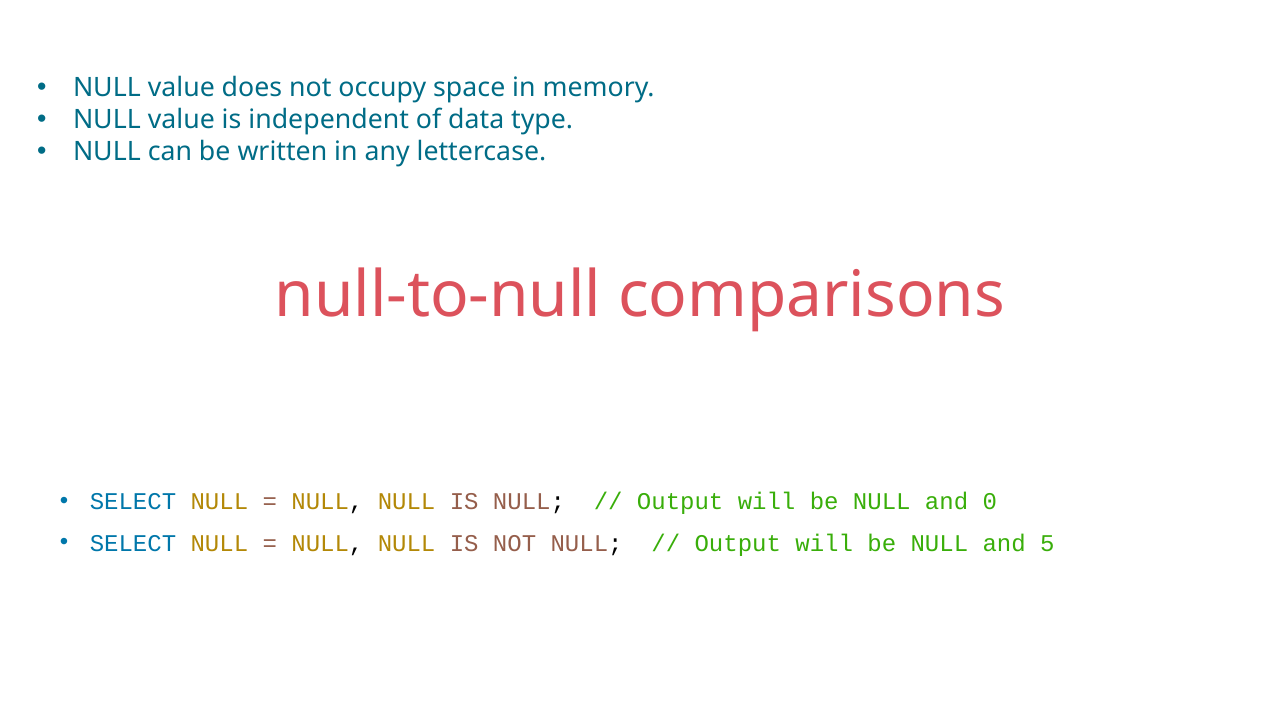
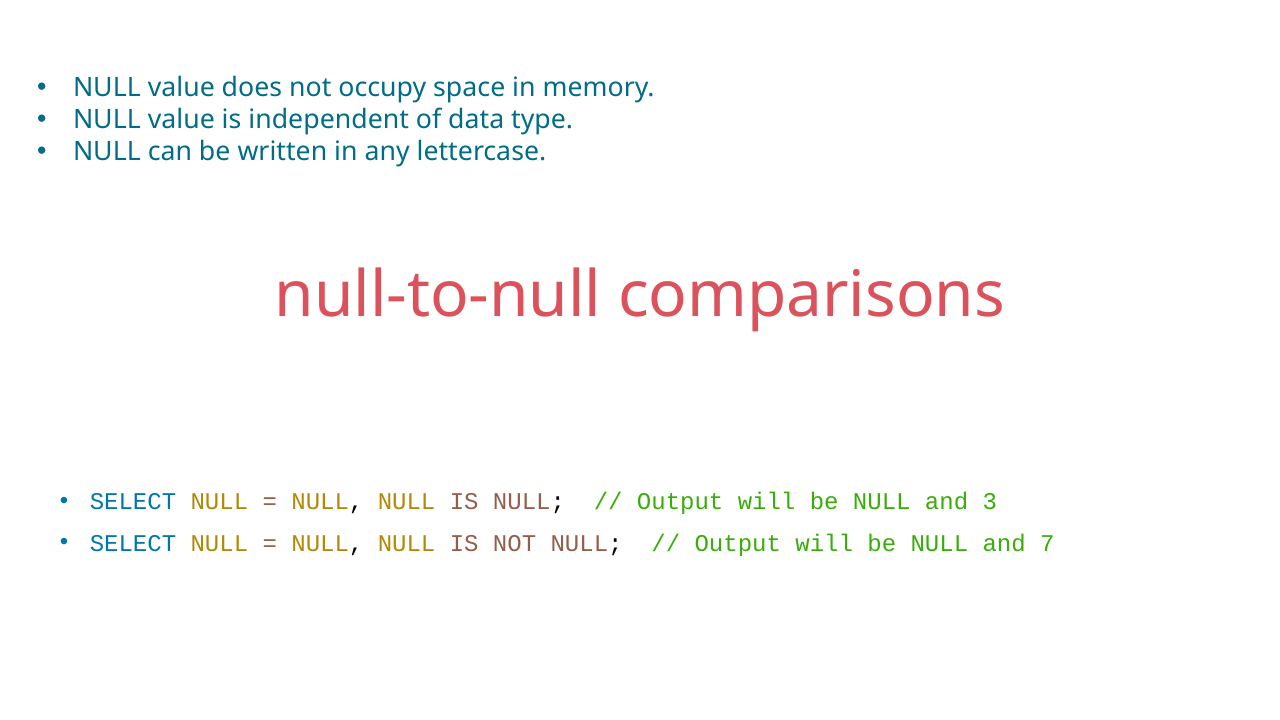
0: 0 -> 3 (990, 502)
5: 5 -> 7 (1047, 543)
